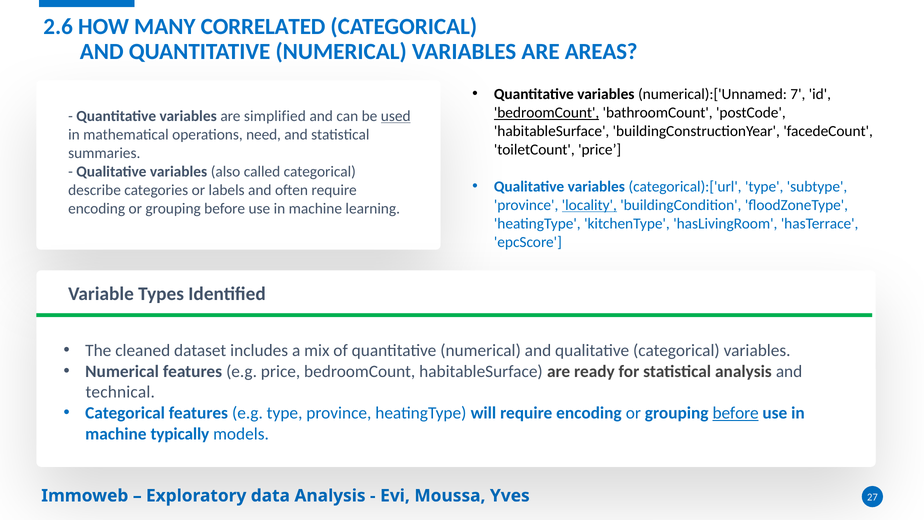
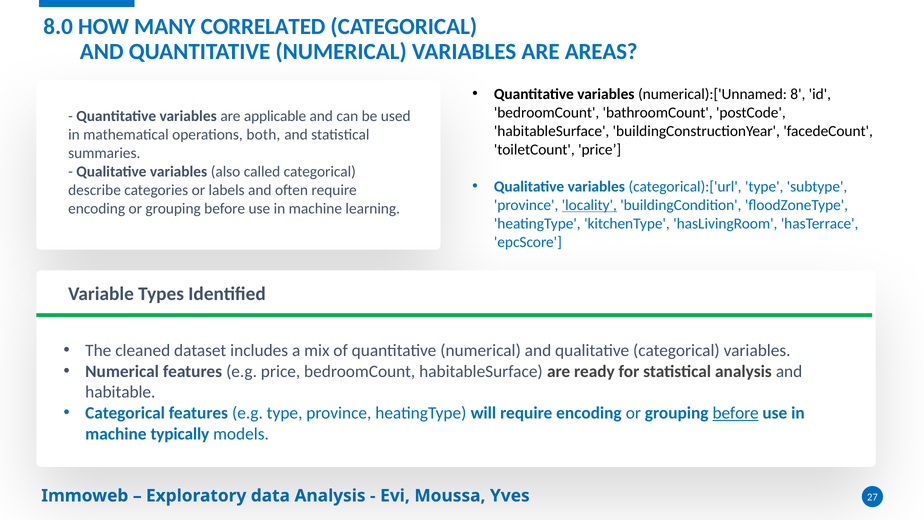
2.6: 2.6 -> 8.0 (58, 27)
7: 7 -> 8 (798, 94)
bedroomCount underline: present -> none (547, 113)
simplified: simplified -> applicable (275, 116)
used underline: present -> none (396, 116)
need: need -> both (263, 135)
technical: technical -> habitable (120, 392)
